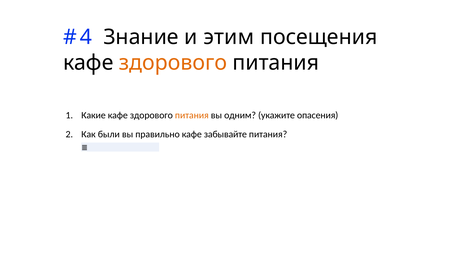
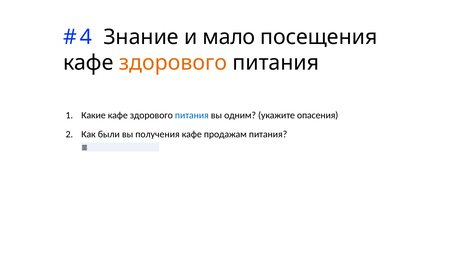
этим: этим -> мало (229, 37)
питания colour: orange -> blue (192, 115)
правильно: правильно -> получения (158, 134)
забывайте: забывайте -> продажам (225, 134)
